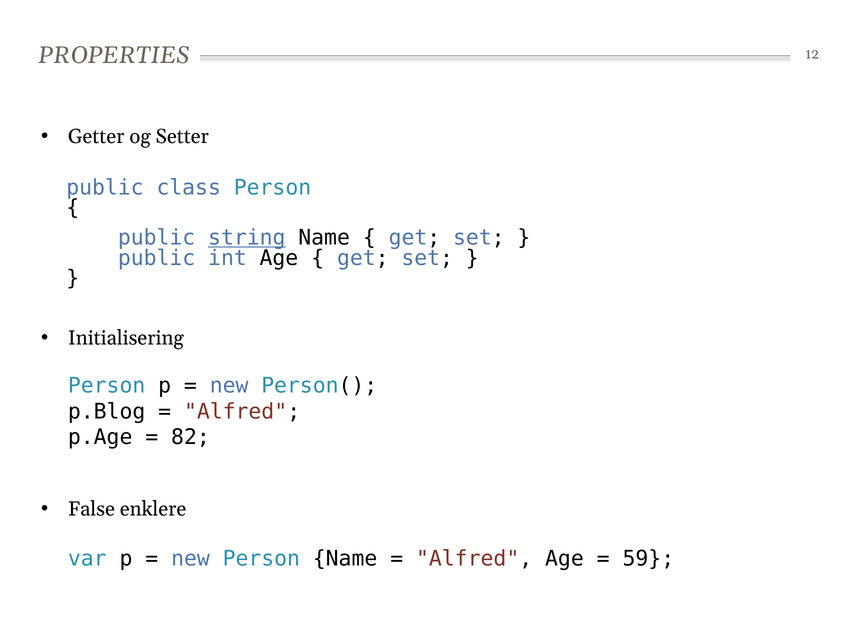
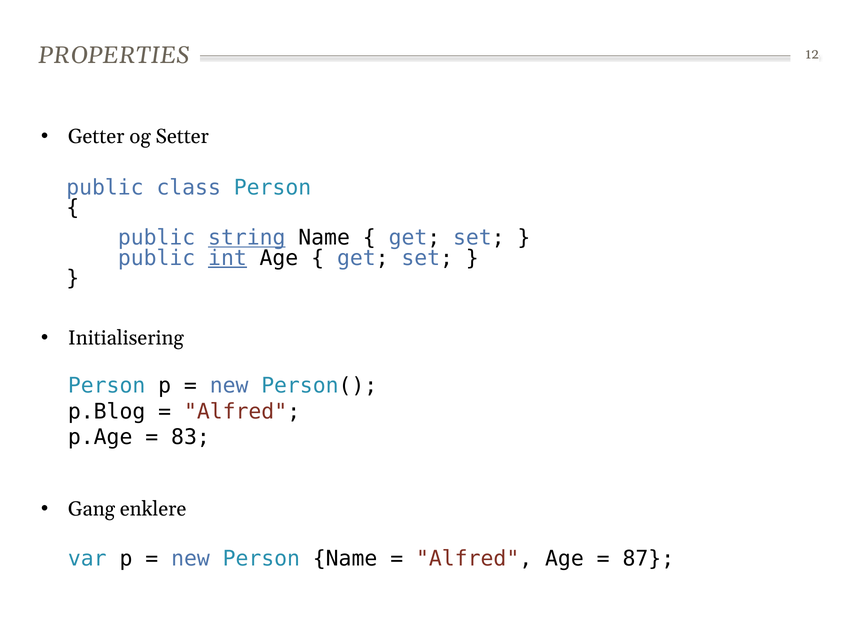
int underline: none -> present (227, 258)
82: 82 -> 83 (190, 437)
False: False -> Gang (91, 509)
59: 59 -> 87 (648, 558)
